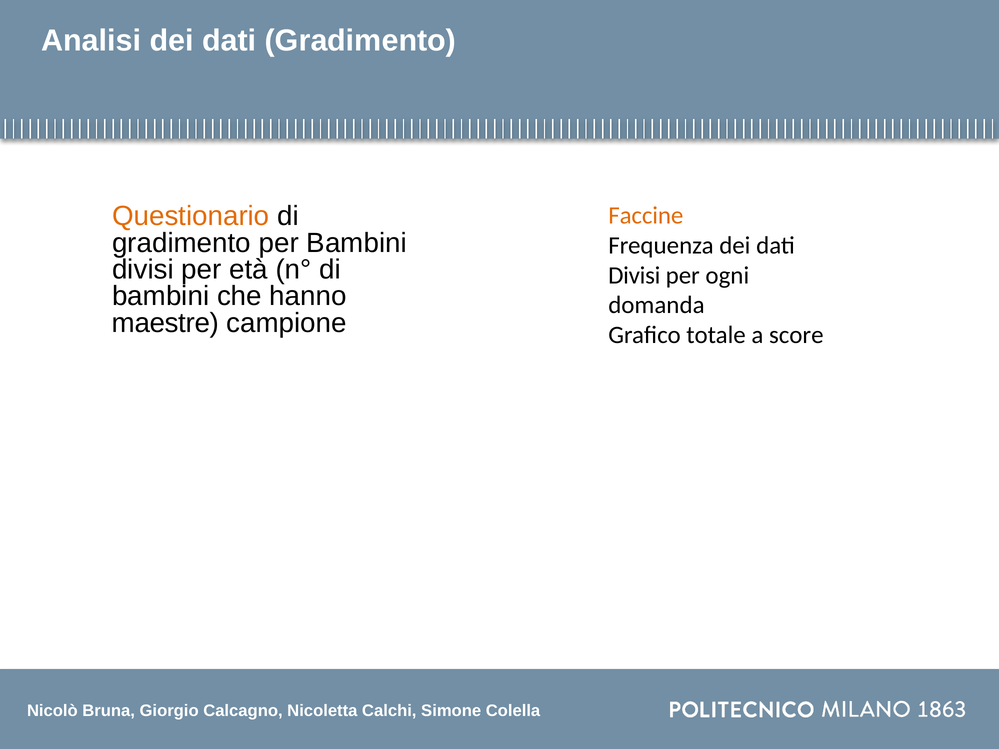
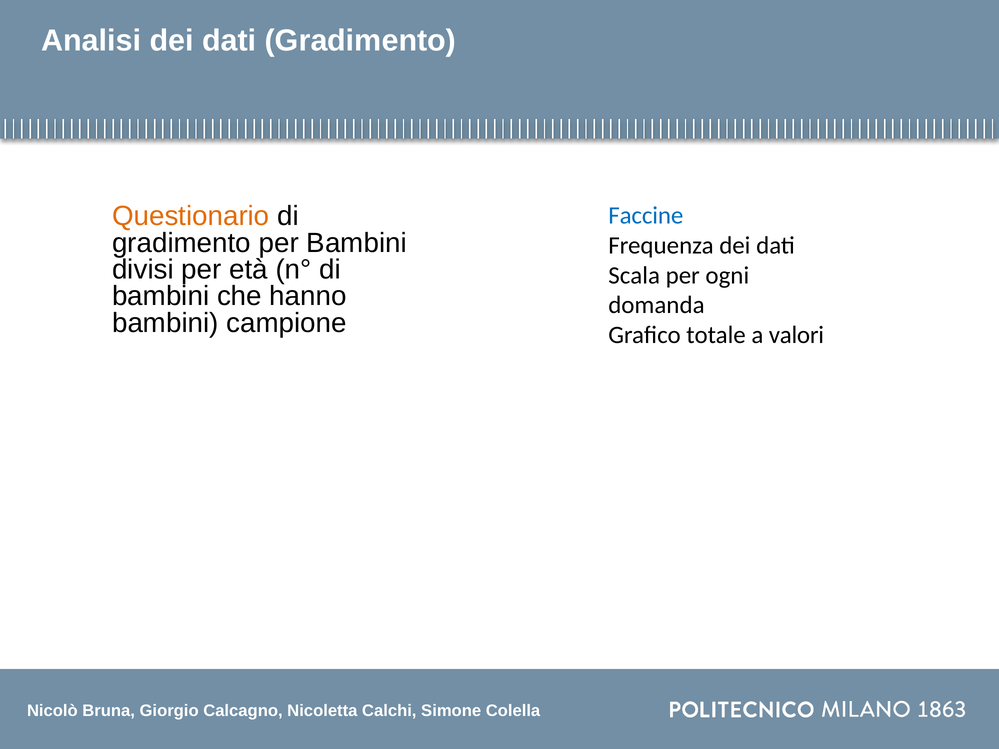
Faccine colour: orange -> blue (646, 215)
Divisi: Divisi -> Scala (634, 275)
maestre: maestre -> bambini (165, 323)
score: score -> valori (796, 335)
